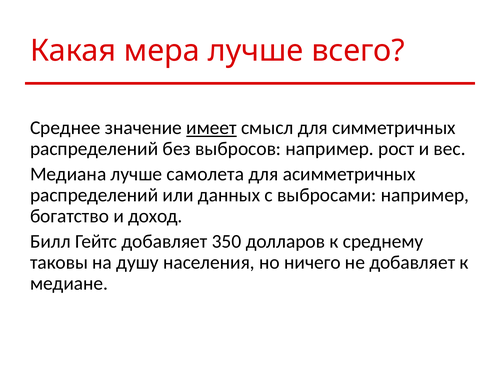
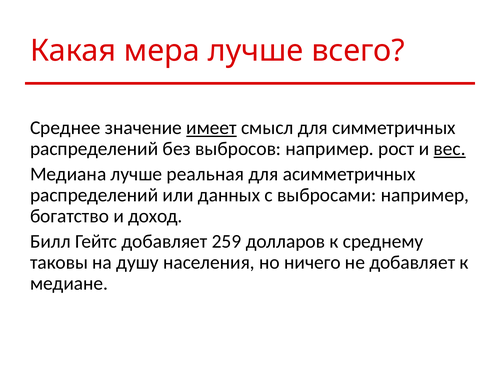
вес underline: none -> present (450, 149)
самолета: самолета -> реальная (205, 174)
350: 350 -> 259 (227, 241)
